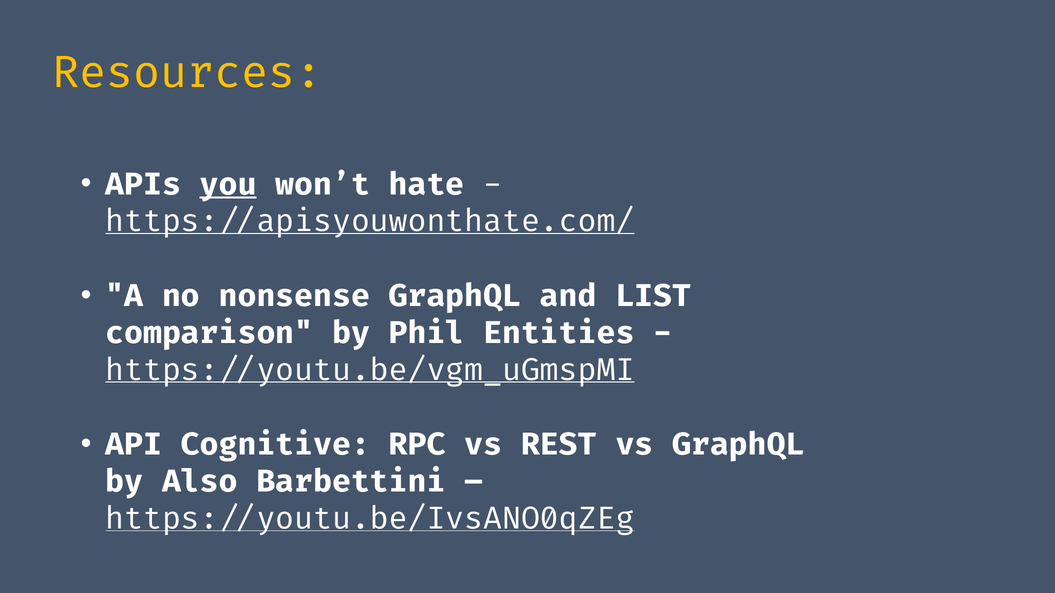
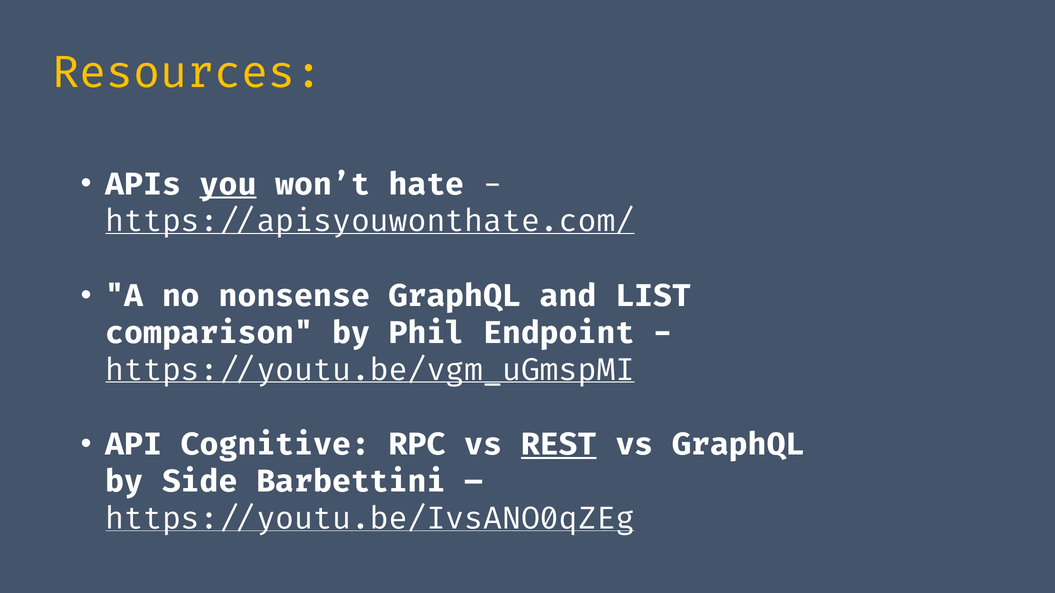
Entities: Entities -> Endpoint (559, 333)
REST underline: none -> present (559, 445)
Also: Also -> Side (200, 482)
